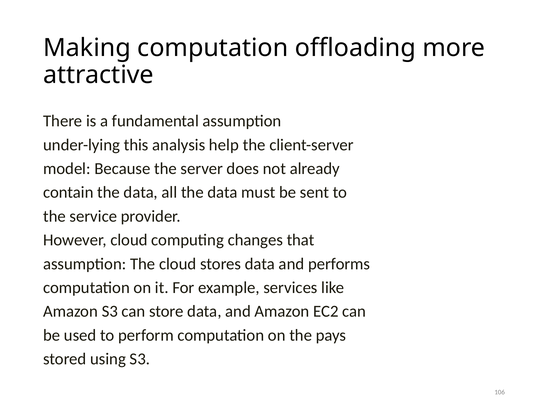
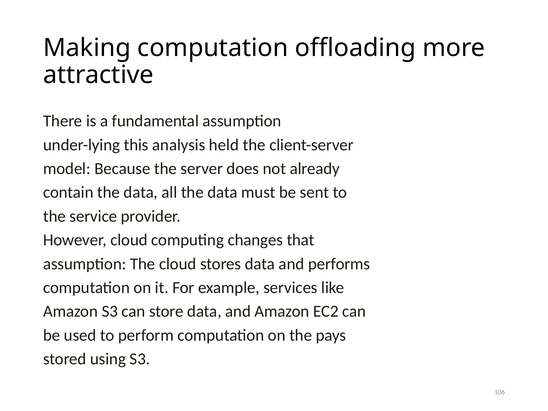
help: help -> held (224, 145)
